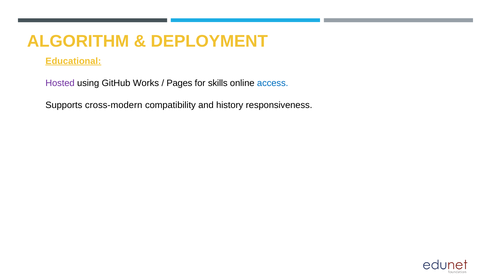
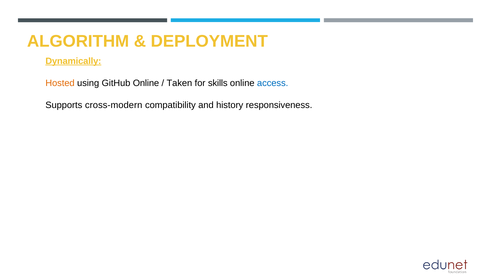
Educational: Educational -> Dynamically (73, 61)
Hosted colour: purple -> orange (60, 83)
GitHub Works: Works -> Online (146, 83)
Pages: Pages -> Taken (179, 83)
